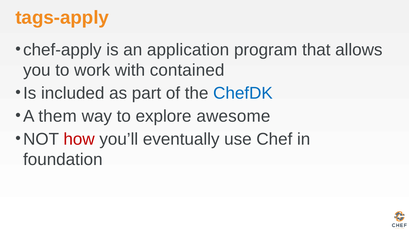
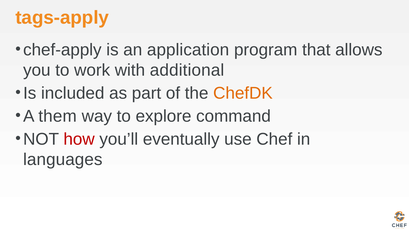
contained: contained -> additional (187, 70)
ChefDK colour: blue -> orange (243, 93)
awesome: awesome -> command (234, 116)
foundation: foundation -> languages (63, 160)
